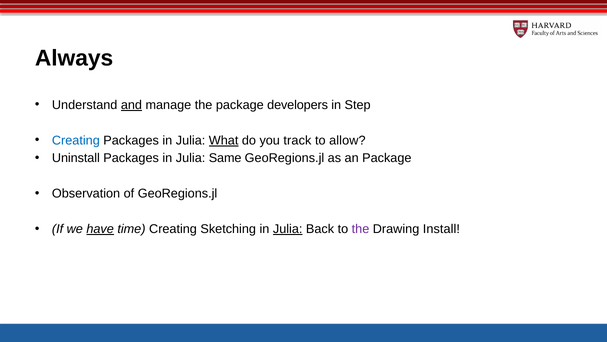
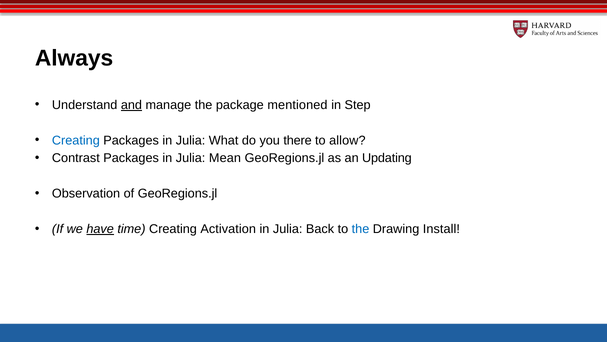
developers: developers -> mentioned (297, 105)
What underline: present -> none (224, 140)
track: track -> there (298, 140)
Uninstall: Uninstall -> Contrast (76, 158)
Same: Same -> Mean (225, 158)
an Package: Package -> Updating (387, 158)
Sketching: Sketching -> Activation (228, 229)
Julia underline: present -> none (288, 229)
the colour: purple -> blue (360, 229)
